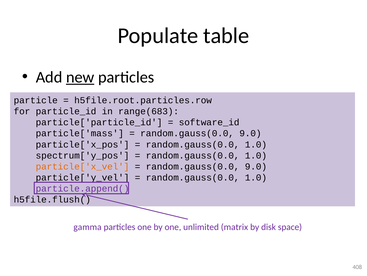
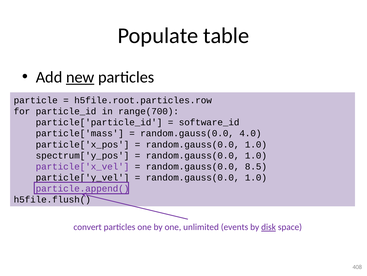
range(683: range(683 -> range(700 (149, 111)
9.0: 9.0 -> 4.0 (250, 133)
particle['x_vel colour: orange -> purple (83, 166)
9.0: 9.0 -> 8.5 (256, 166)
gamma: gamma -> convert (88, 227)
matrix: matrix -> events (235, 227)
disk underline: none -> present (269, 227)
